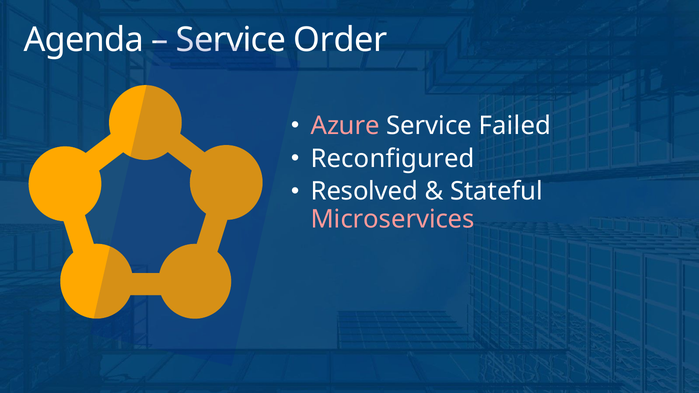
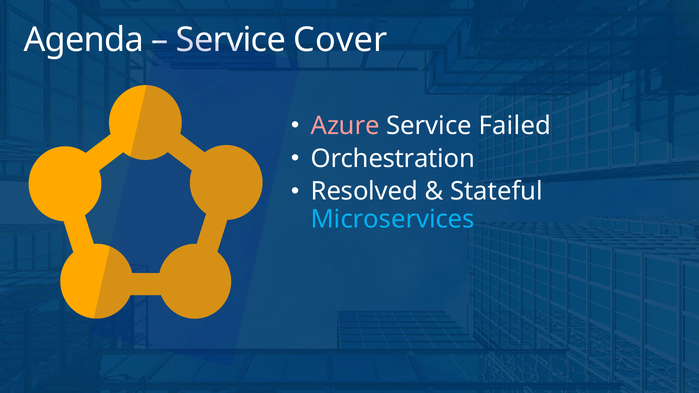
Order: Order -> Cover (340, 40)
Reconfigured: Reconfigured -> Orchestration (393, 159)
Microservices colour: pink -> light blue (393, 219)
